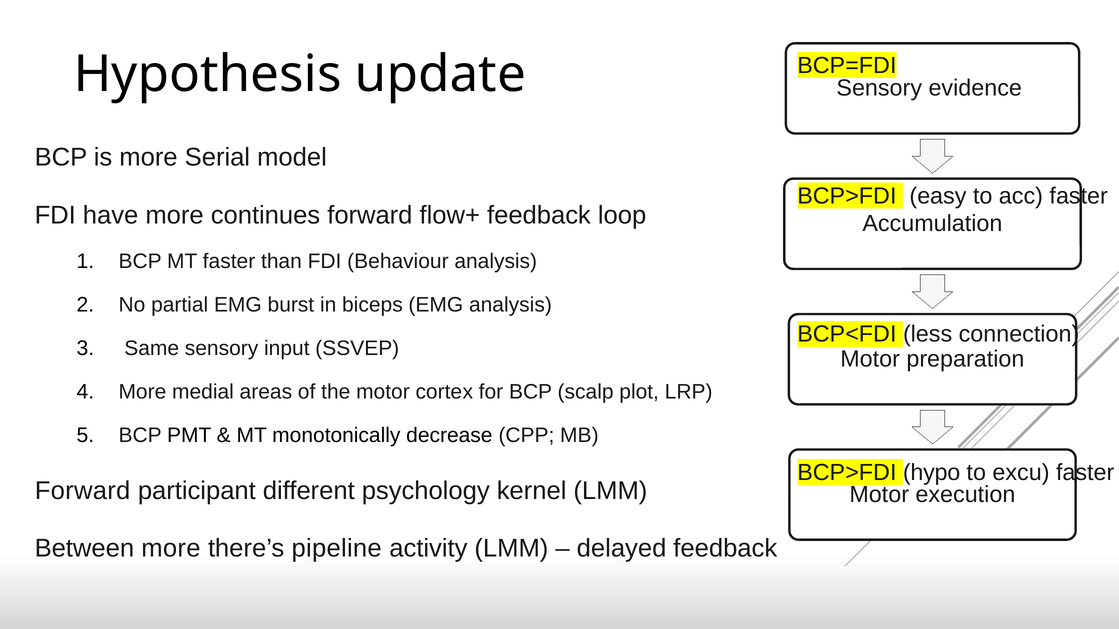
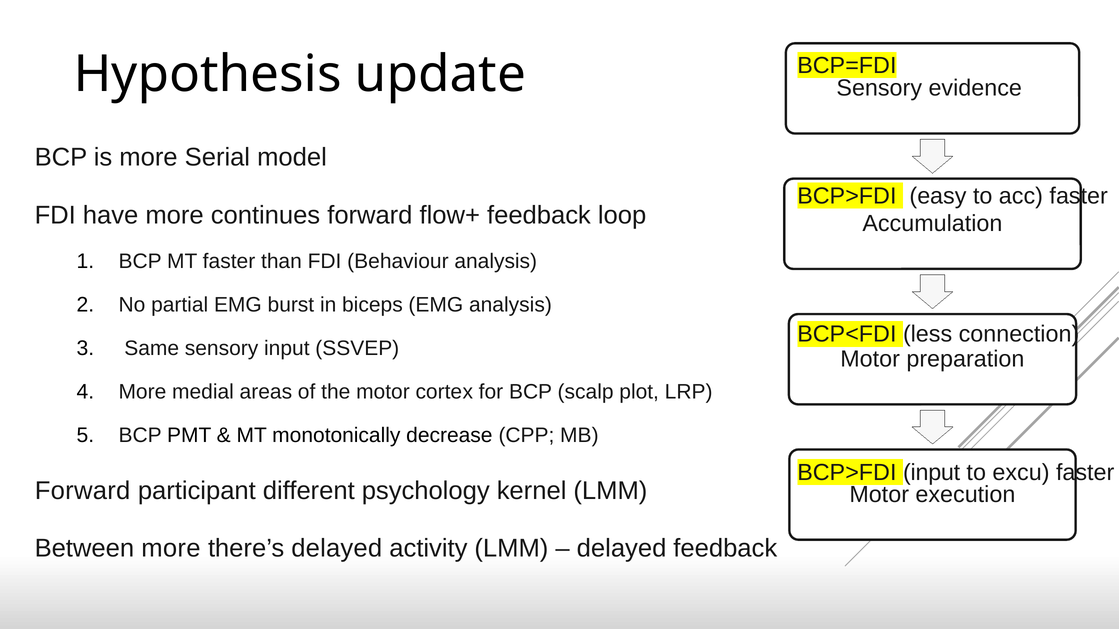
BCP>FDI hypo: hypo -> input (932, 473)
there’s pipeline: pipeline -> delayed (337, 549)
